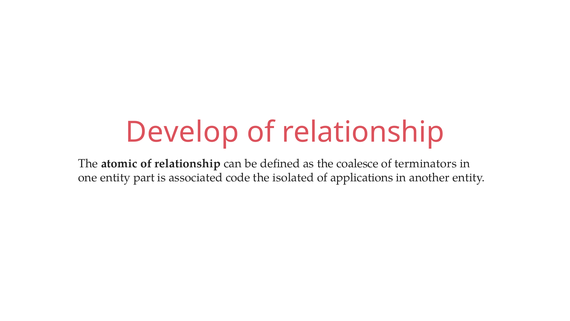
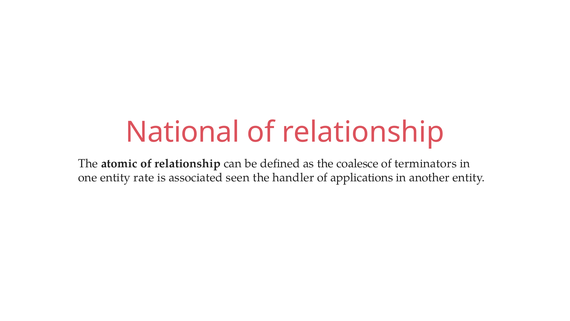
Develop: Develop -> National (183, 132)
part: part -> rate (144, 177)
code: code -> seen (238, 177)
isolated: isolated -> handler (293, 177)
